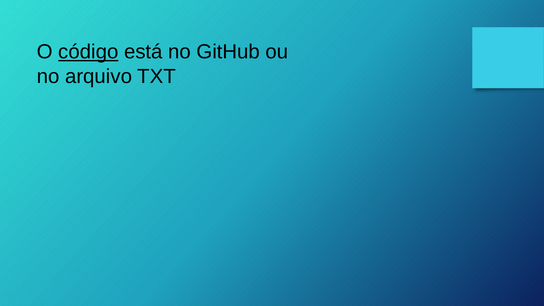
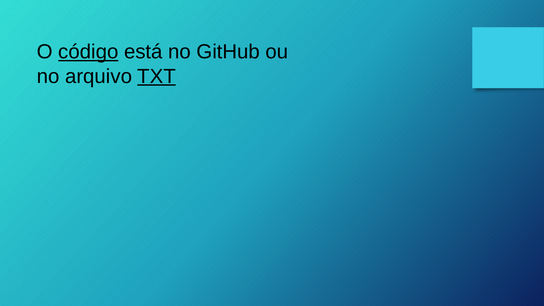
TXT underline: none -> present (157, 76)
